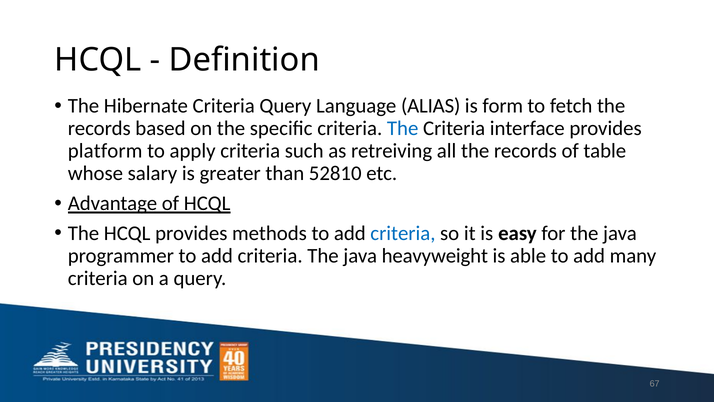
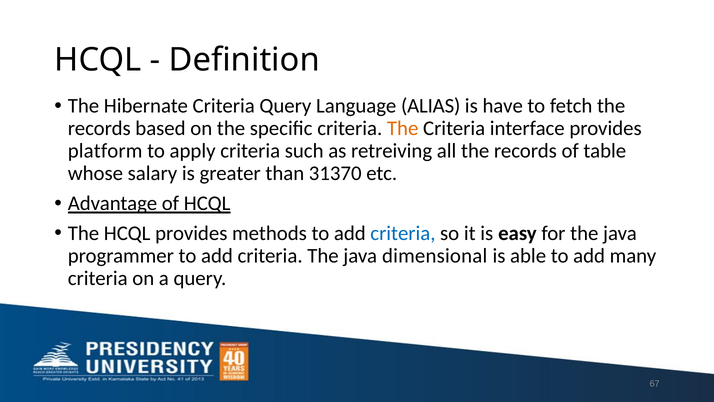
form: form -> have (503, 106)
The colour: blue -> orange (403, 128)
52810: 52810 -> 31370 (335, 173)
heavyweight: heavyweight -> dimensional (435, 256)
